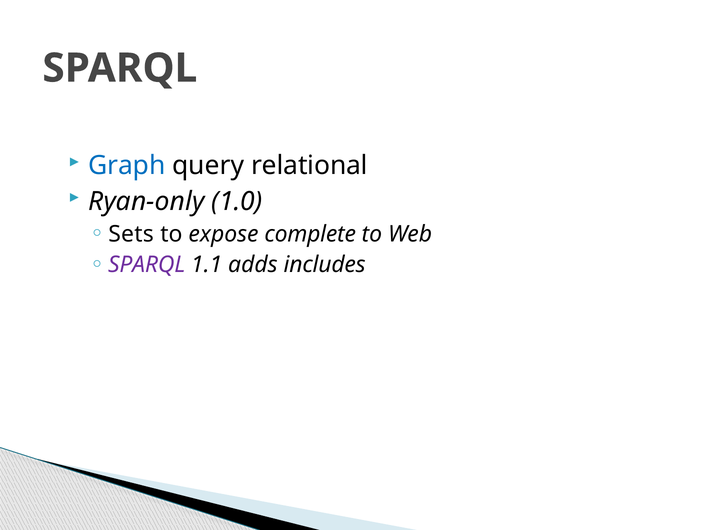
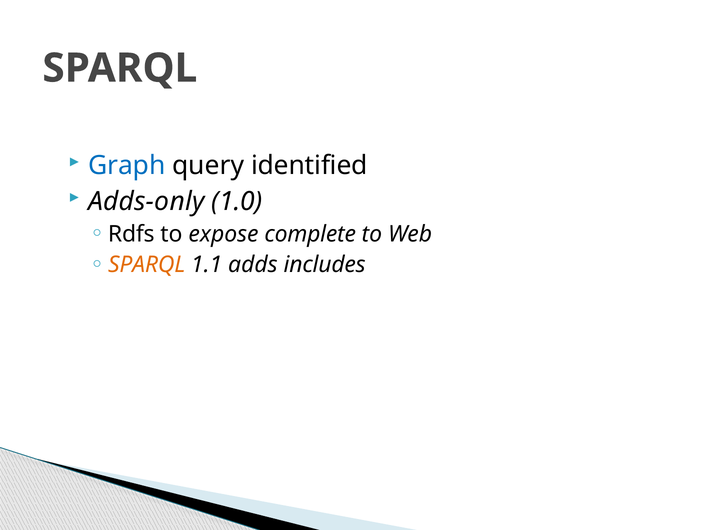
relational: relational -> identified (309, 166)
Ryan-only: Ryan-only -> Adds-only (146, 201)
Sets: Sets -> Rdfs (131, 234)
SPARQL colour: purple -> orange (147, 265)
